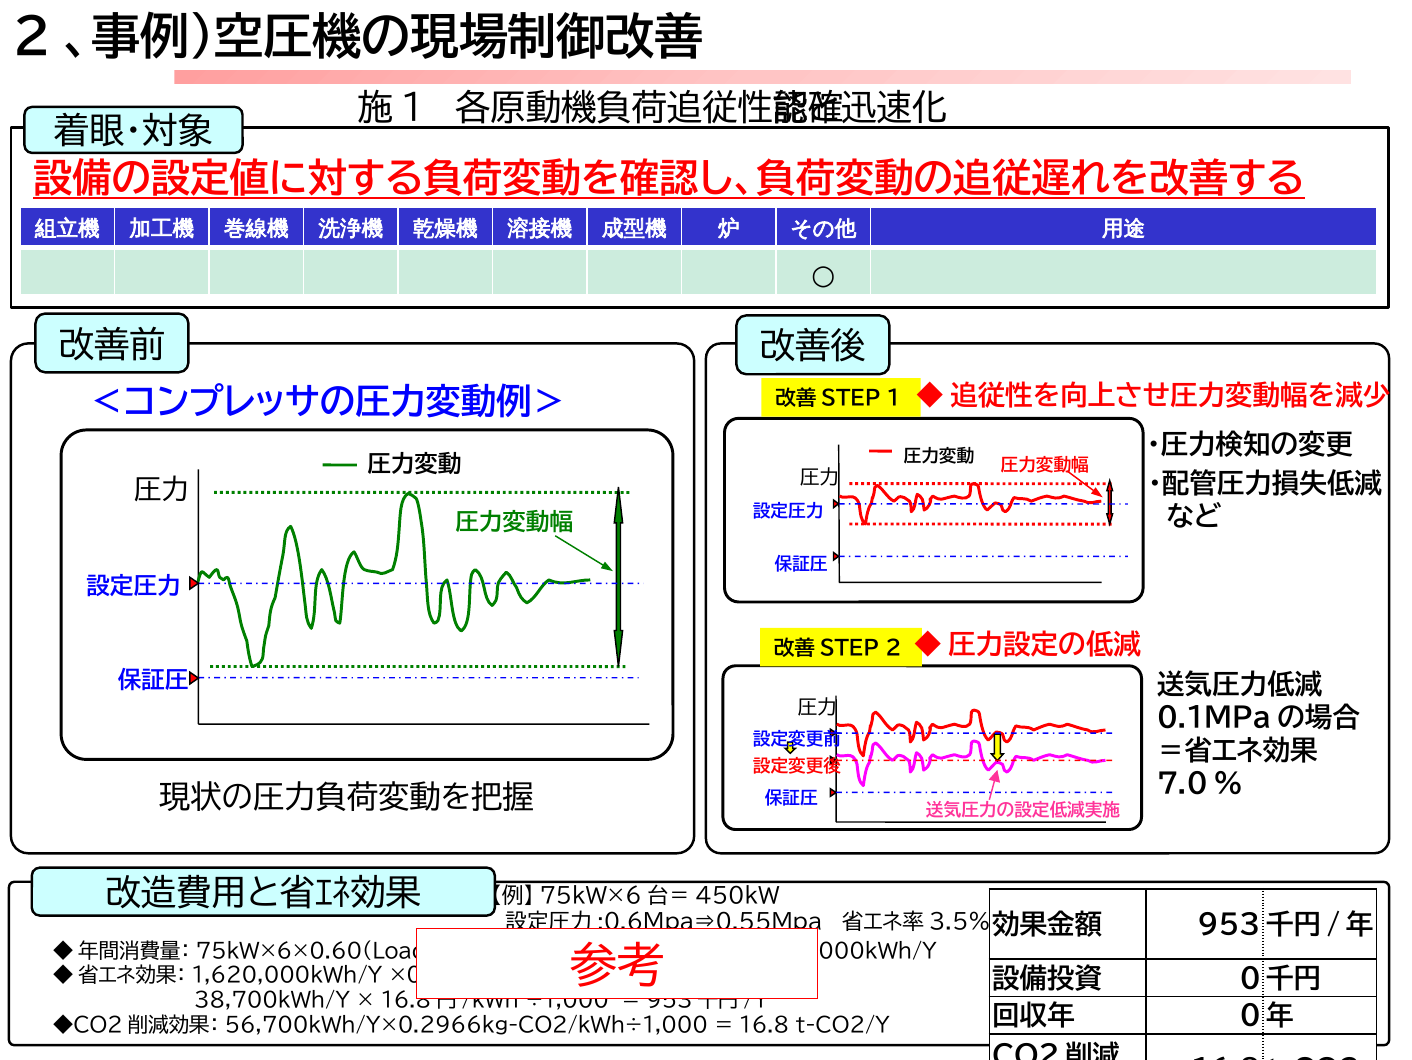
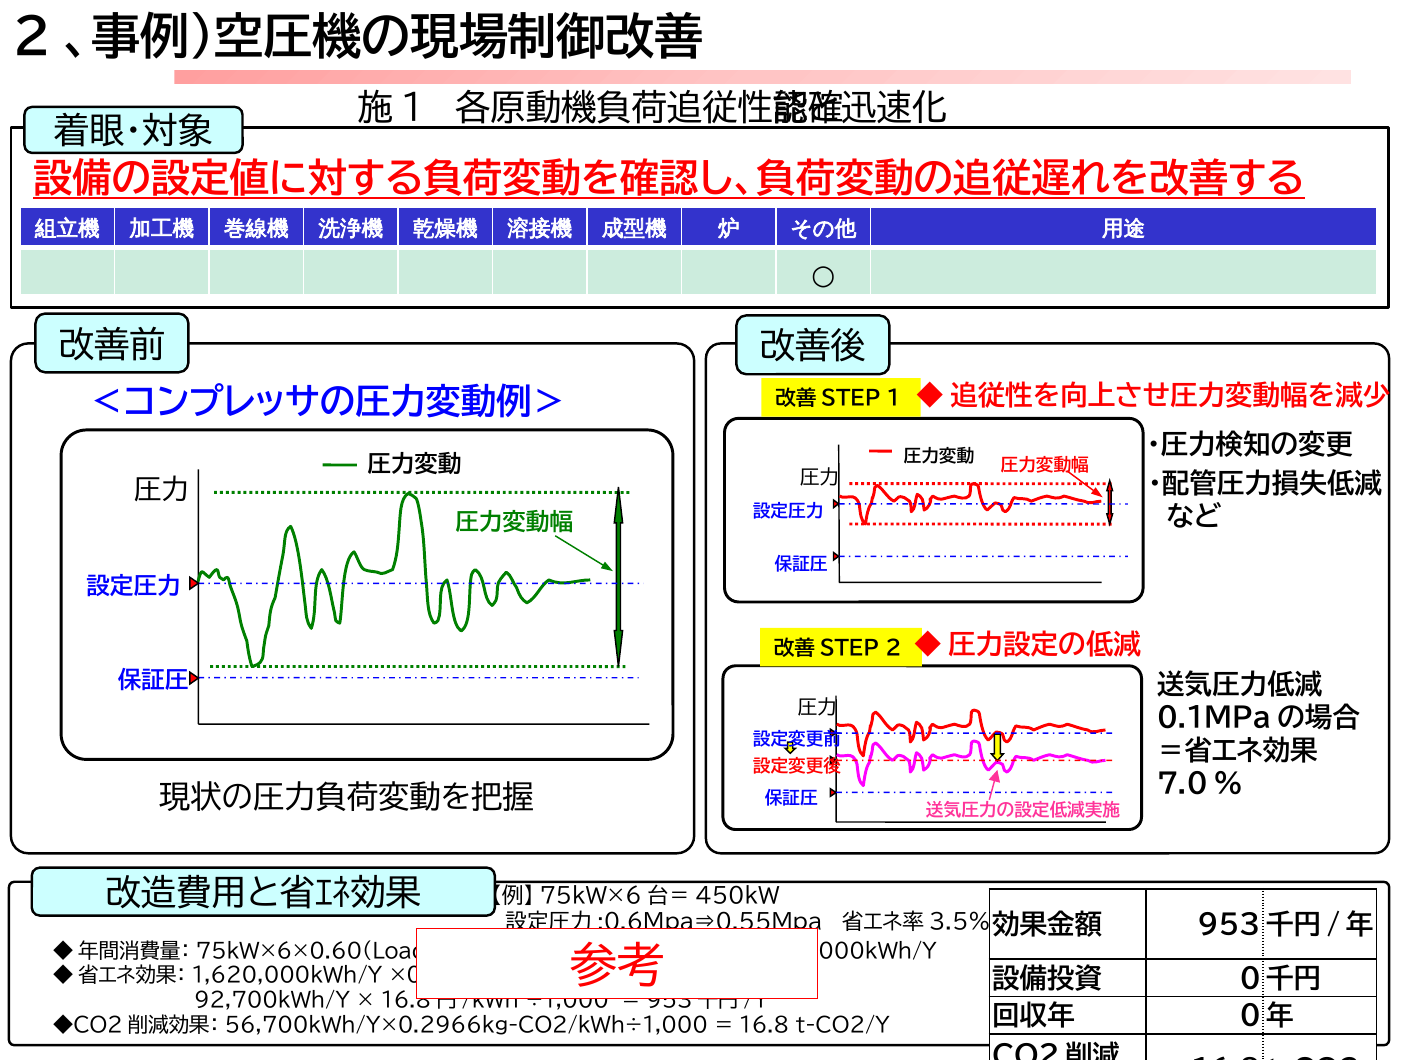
38,700kWh/Y: 38,700kWh/Y -> 92,700kWh/Y (272, 1001)
